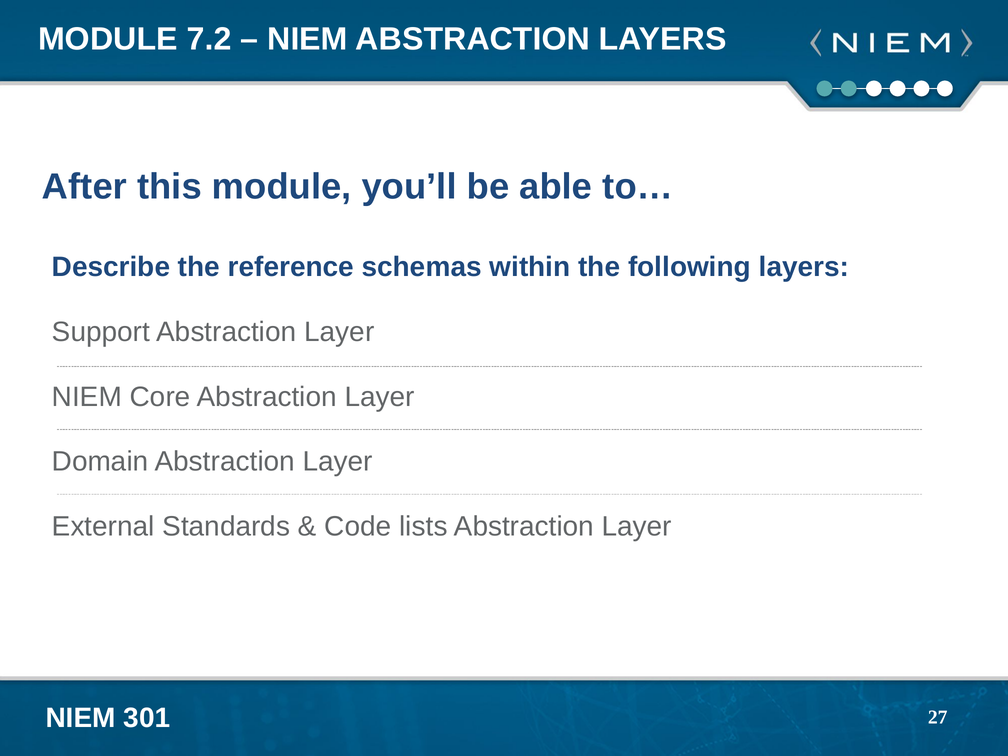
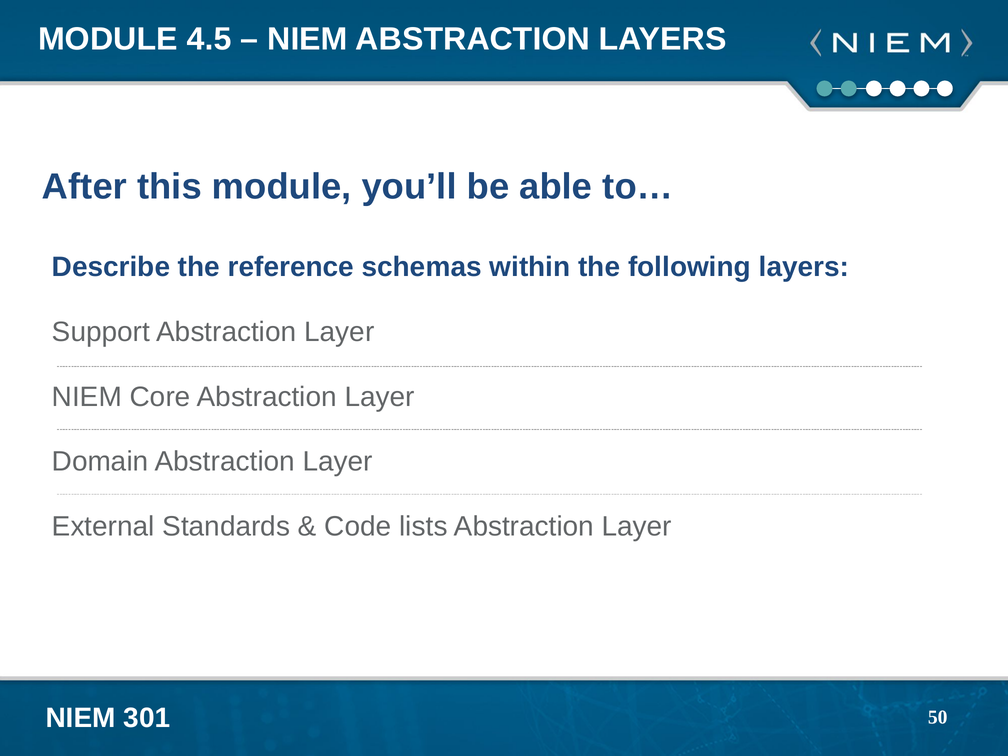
7.2: 7.2 -> 4.5 (209, 39)
27: 27 -> 50 (938, 717)
